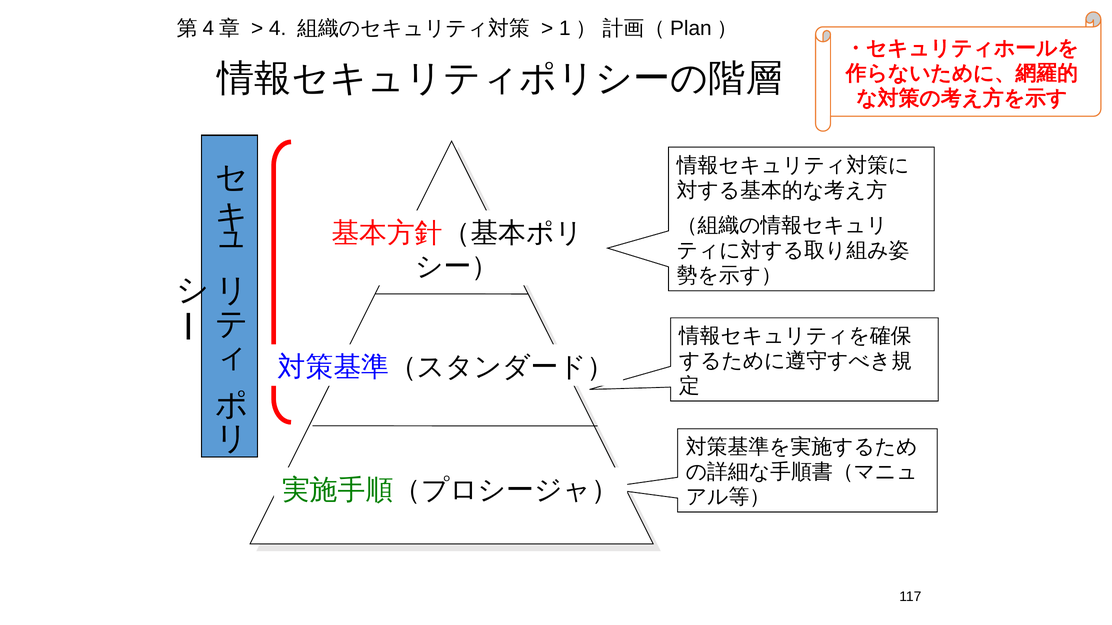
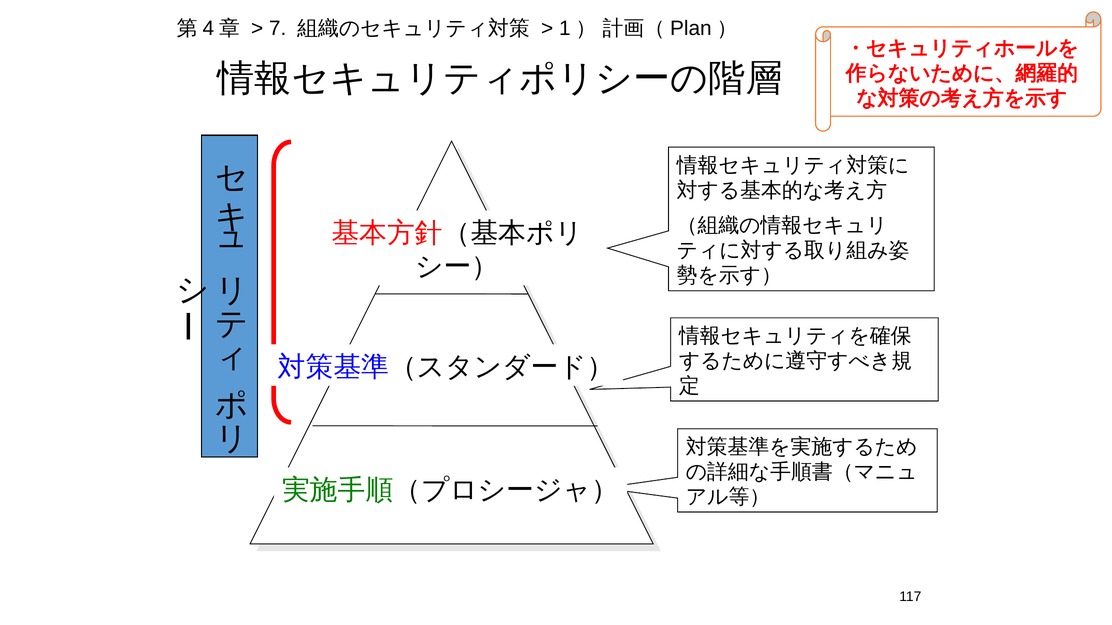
4: 4 -> 7 (278, 29)
